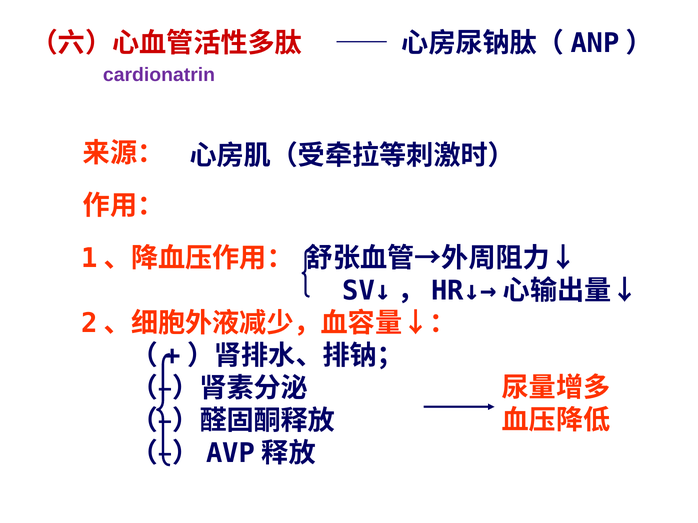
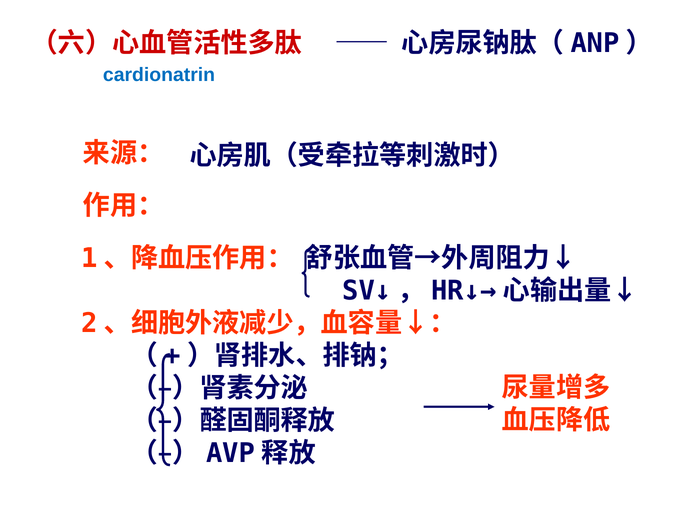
cardionatrin colour: purple -> blue (159, 75)
